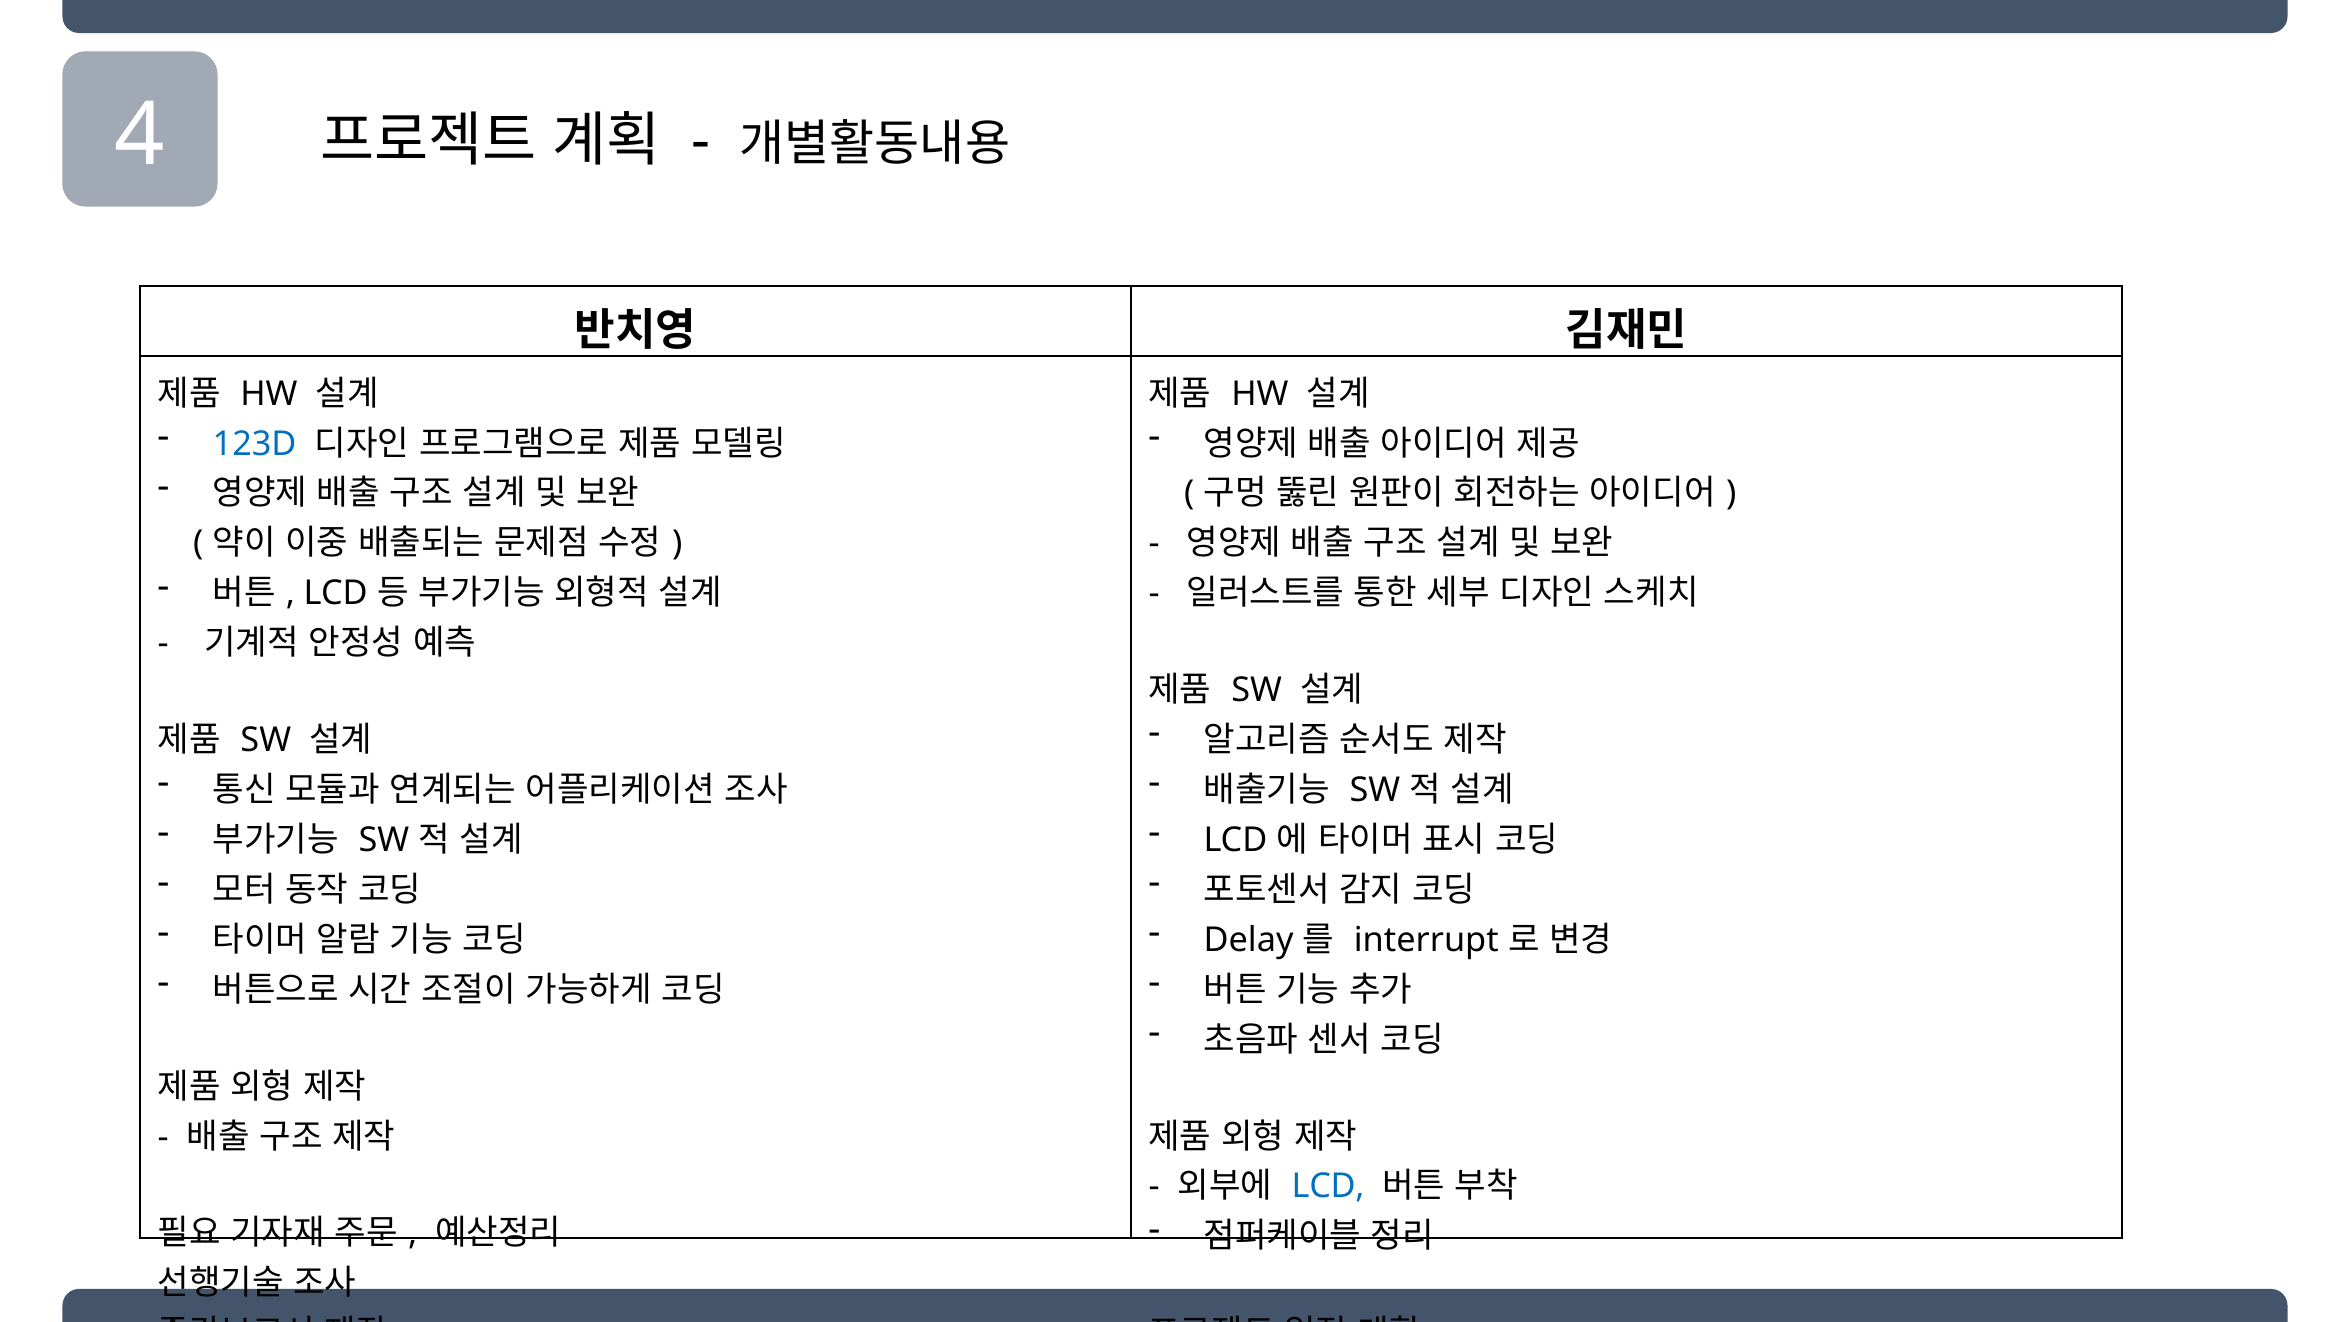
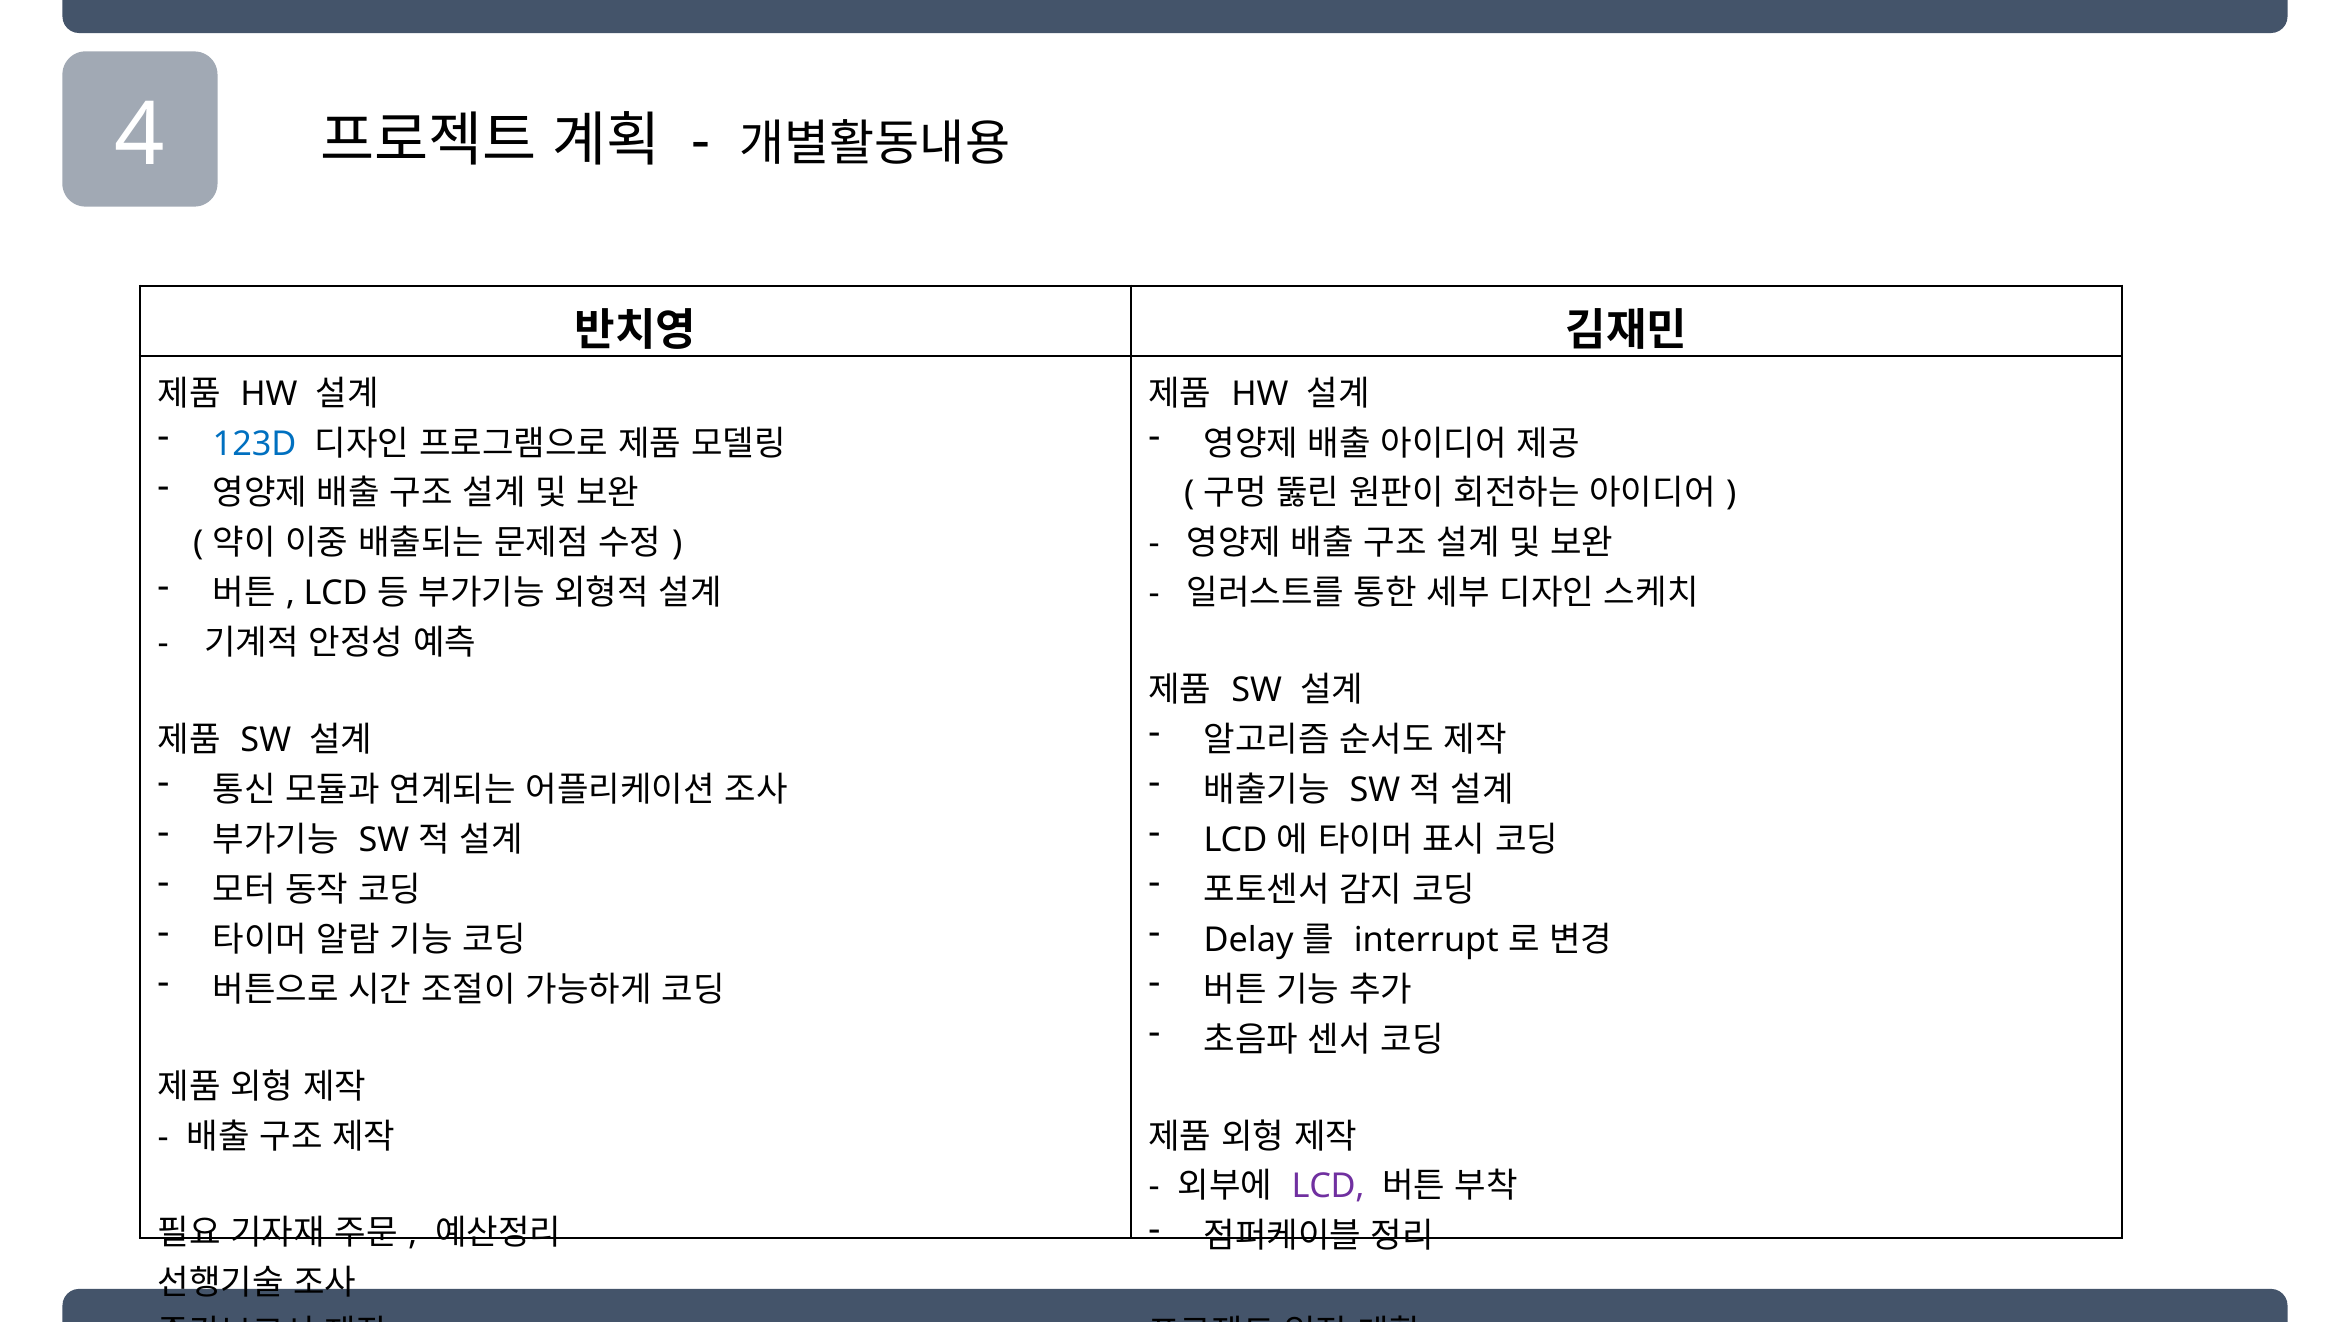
LCD colour: blue -> purple (1328, 1187)
